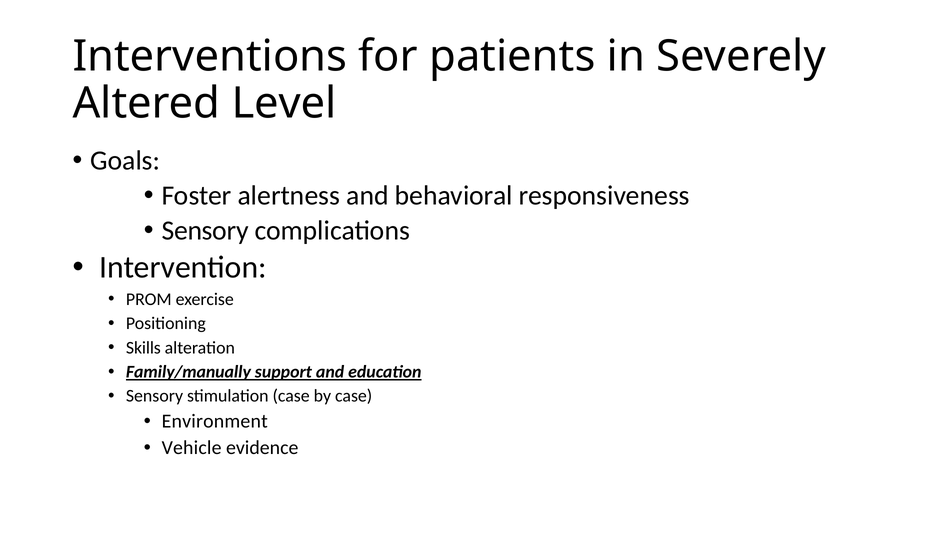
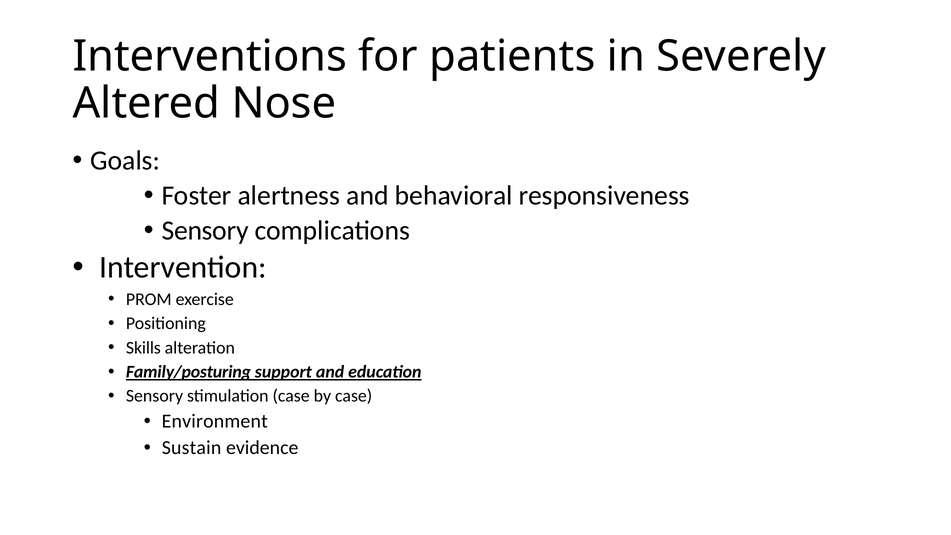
Level: Level -> Nose (284, 103)
Family/manually: Family/manually -> Family/posturing (189, 372)
Vehicle: Vehicle -> Sustain (192, 448)
